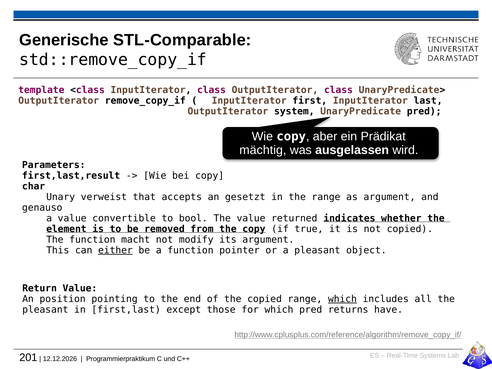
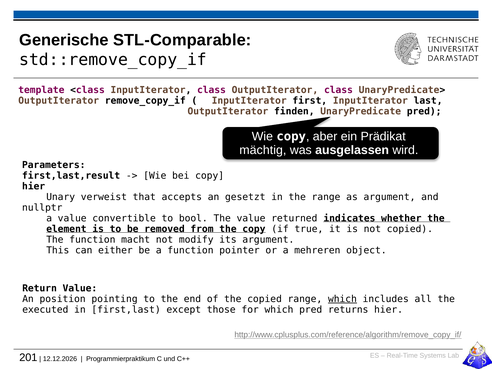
system: system -> finden (294, 111)
char: char -> hier (34, 186)
genauso: genauso -> nullptr (42, 208)
either underline: present -> none (115, 250)
a pleasant: pleasant -> mehreren (317, 250)
pleasant: pleasant -> executed (45, 310)
returns have: have -> hier (389, 310)
